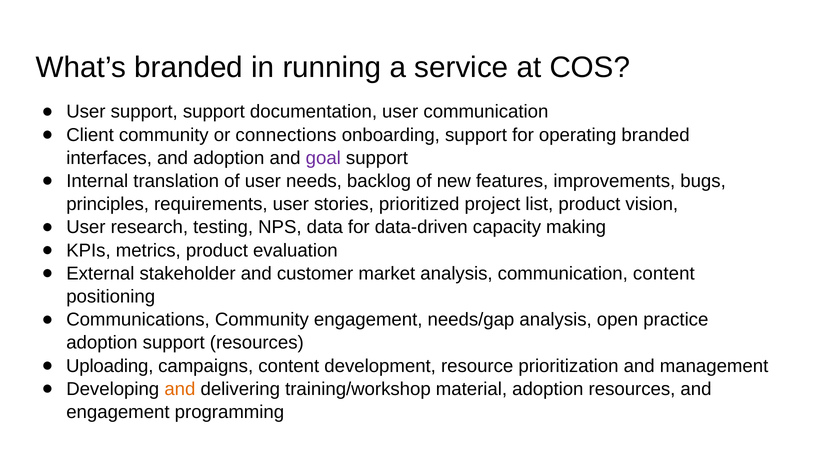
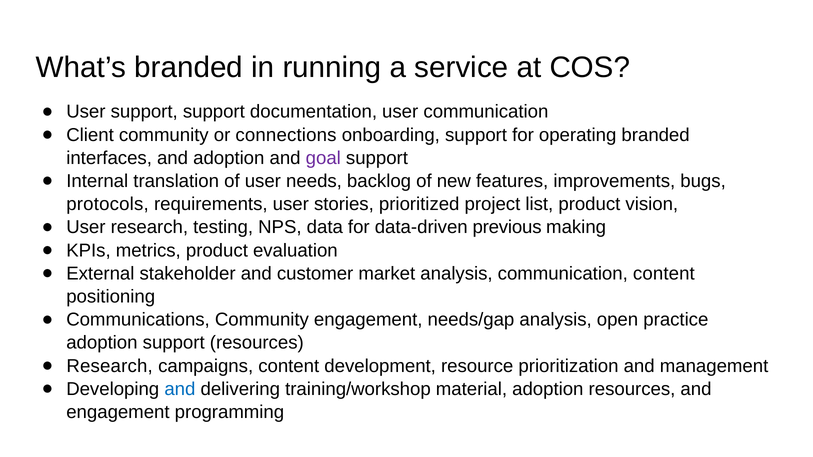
principles: principles -> protocols (107, 204)
capacity: capacity -> previous (507, 227)
Uploading: Uploading -> Research (110, 366)
and colour: orange -> blue (180, 389)
